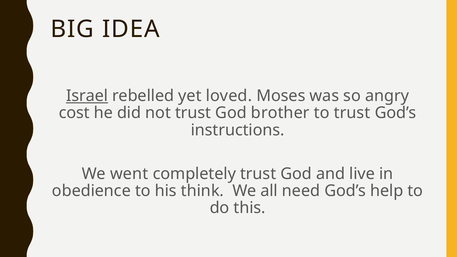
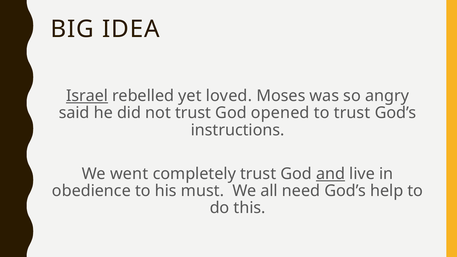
cost: cost -> said (74, 113)
brother: brother -> opened (280, 113)
and underline: none -> present (331, 174)
think: think -> must (202, 191)
